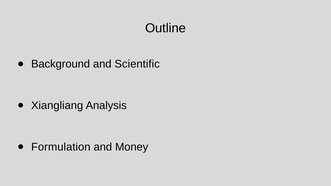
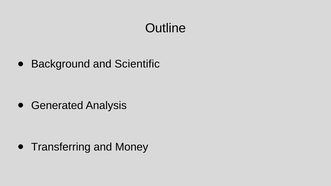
Xiangliang: Xiangliang -> Generated (57, 106)
Formulation: Formulation -> Transferring (61, 147)
